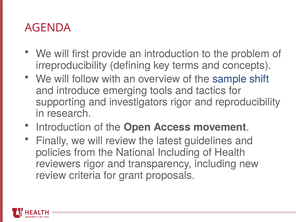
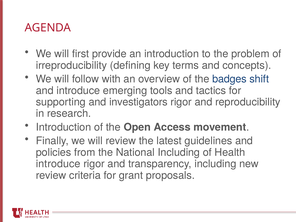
sample: sample -> badges (230, 79)
reviewers: reviewers -> introduce (58, 164)
